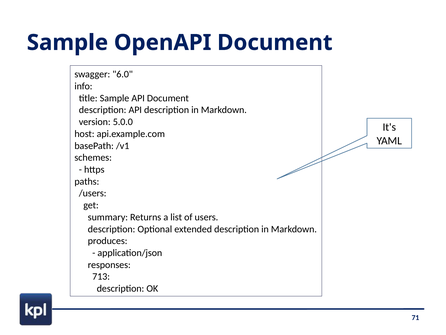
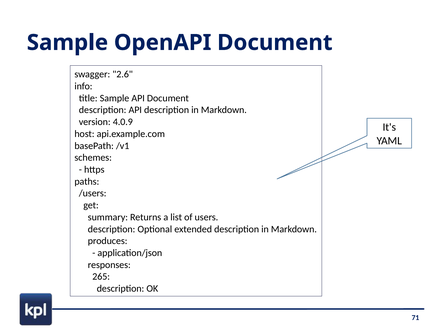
6.0: 6.0 -> 2.6 (123, 74)
5.0.0: 5.0.0 -> 4.0.9 (123, 122)
713: 713 -> 265 (101, 276)
